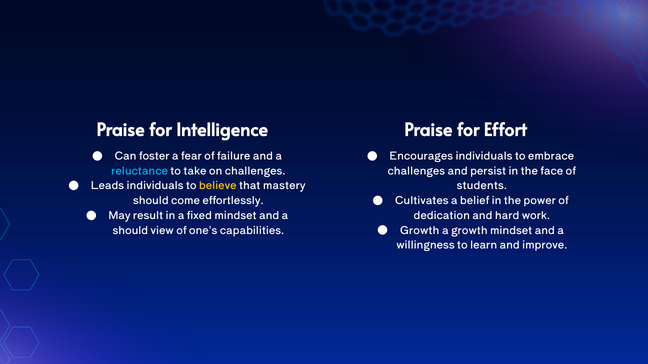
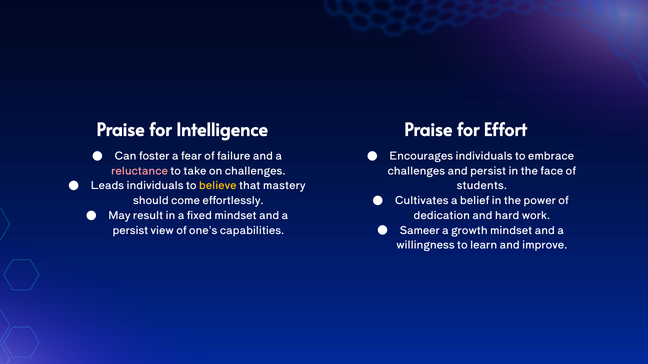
reluctance colour: light blue -> pink (140, 171)
should: should -> persist (130, 231)
Growth: Growth -> Sameer (420, 231)
